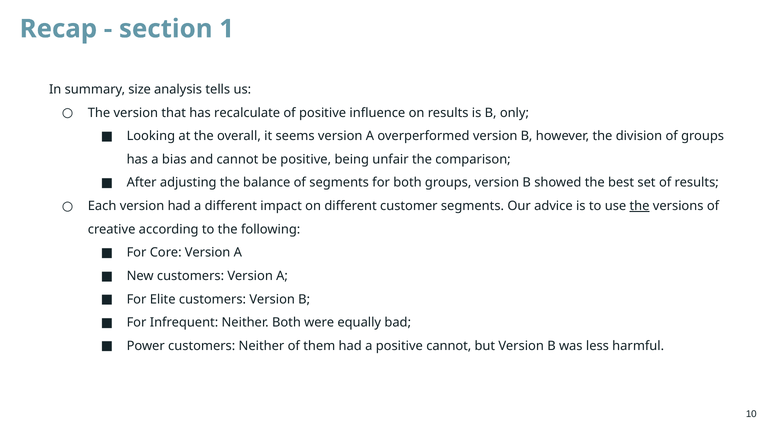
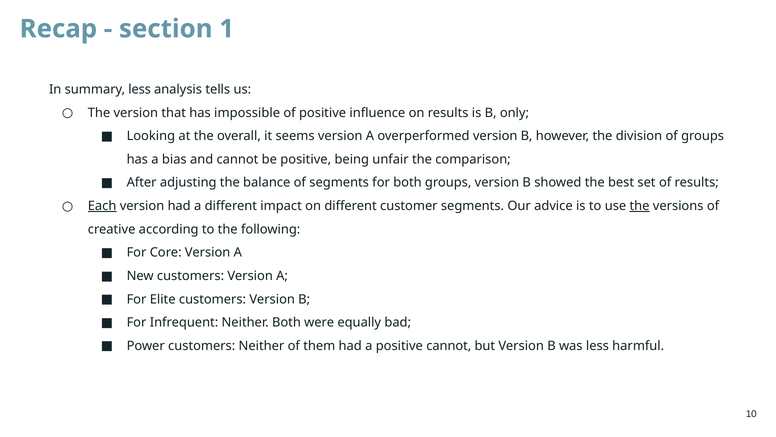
summary size: size -> less (140, 89)
recalculate: recalculate -> impossible (247, 113)
Each underline: none -> present (102, 206)
